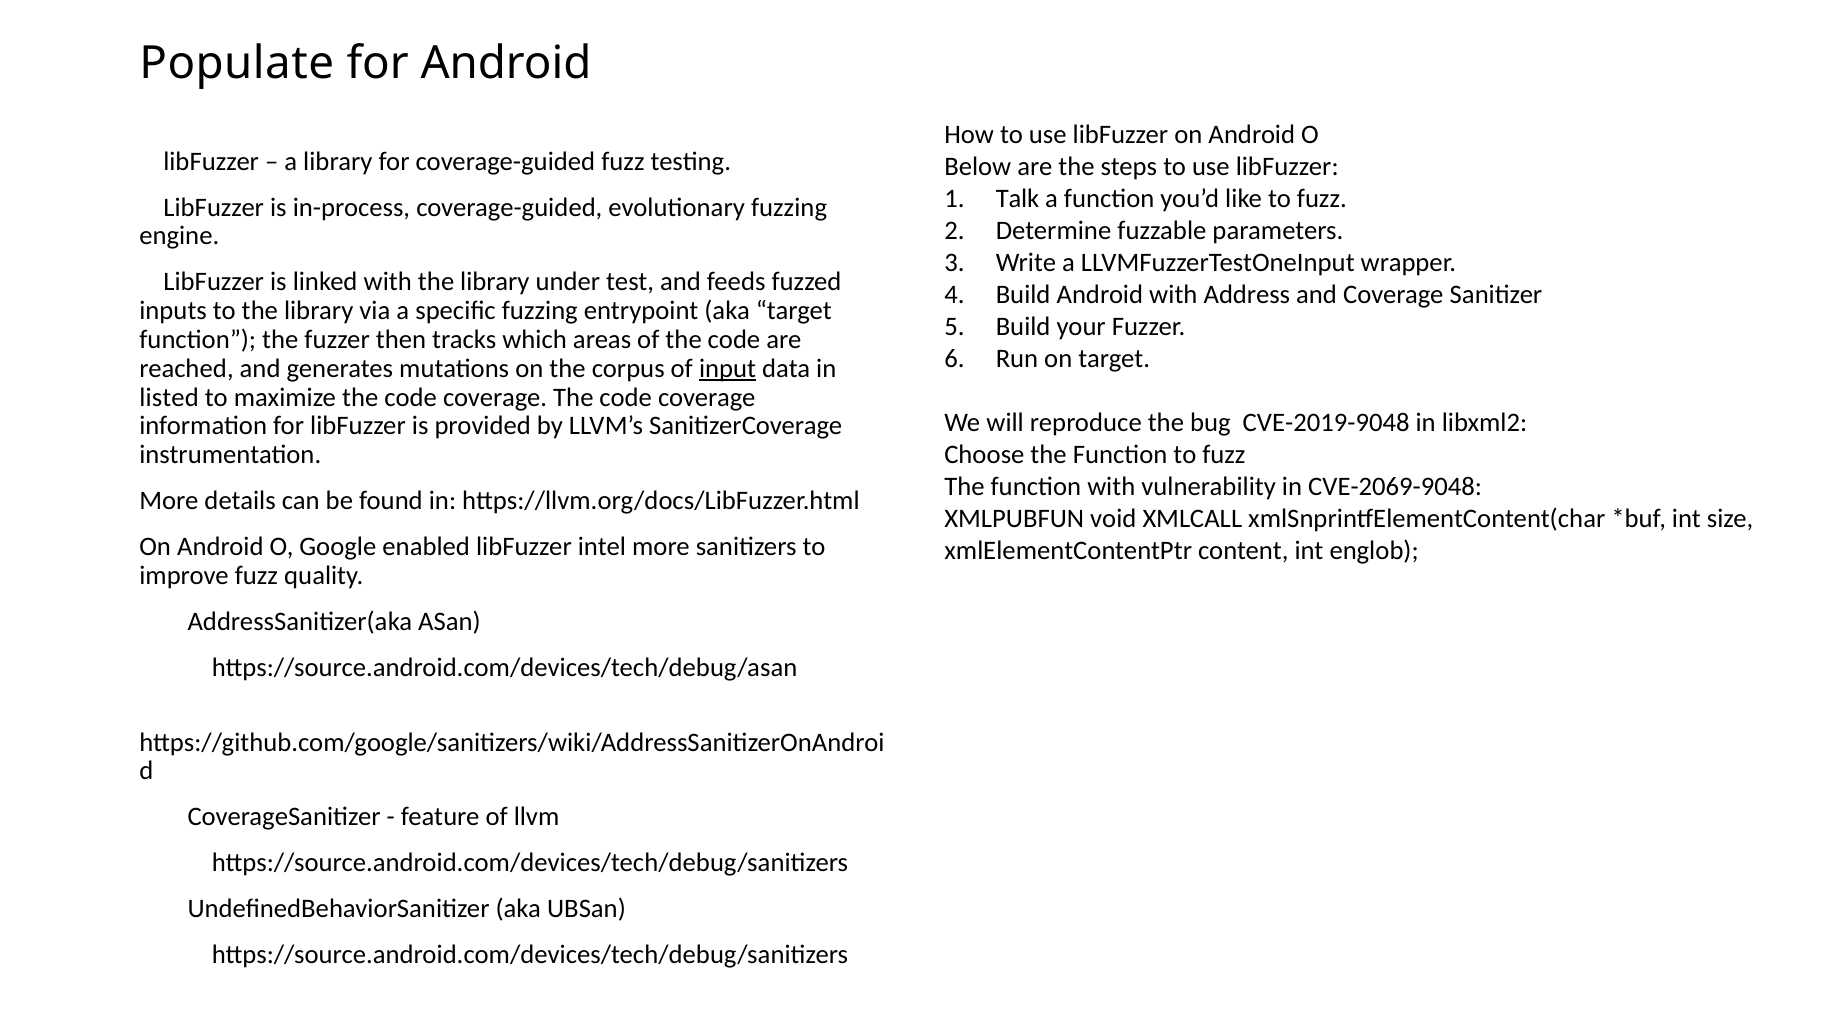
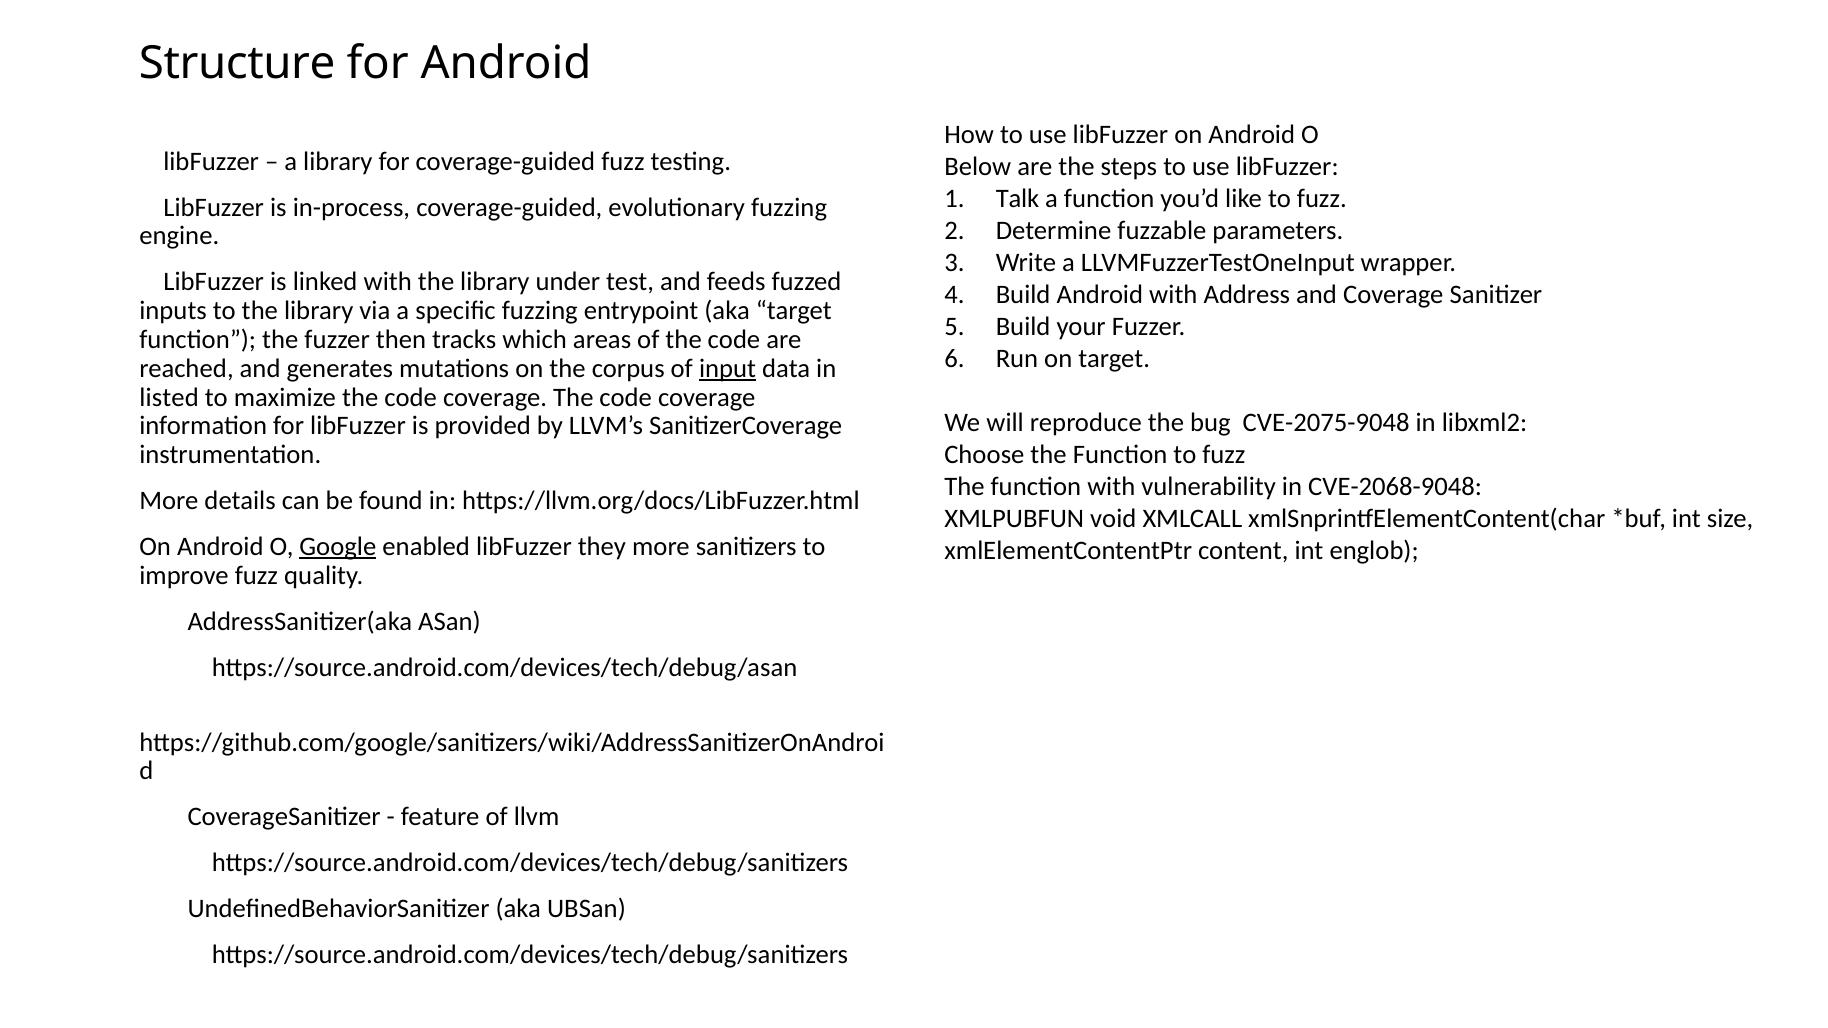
Populate: Populate -> Structure (237, 63)
CVE-2019-9048: CVE-2019-9048 -> CVE-2075-9048 (1326, 422)
CVE-2069-9048: CVE-2069-9048 -> CVE-2068-9048 (1395, 486)
Google underline: none -> present (338, 547)
intel: intel -> they (602, 547)
